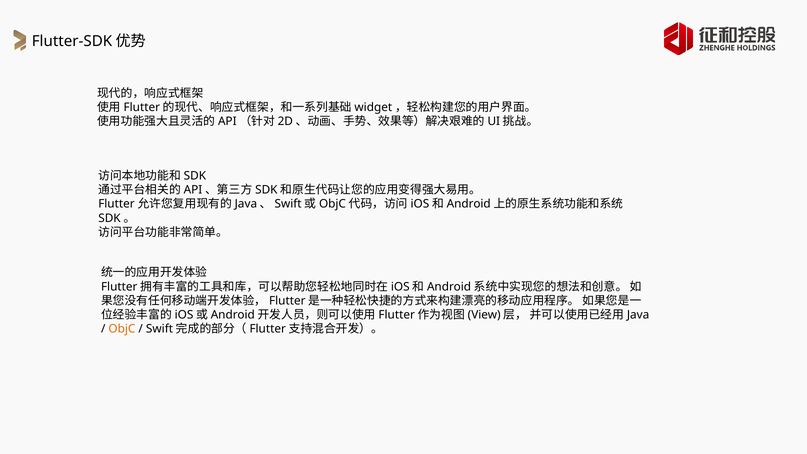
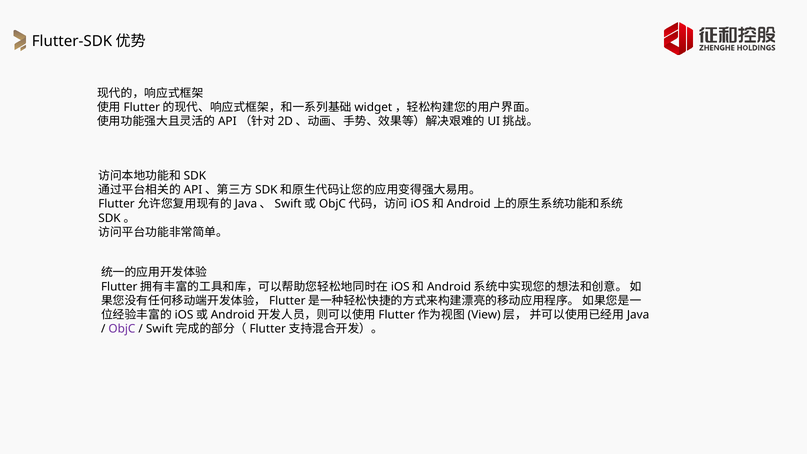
ObjC colour: orange -> purple (122, 329)
